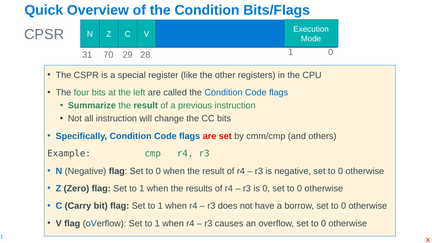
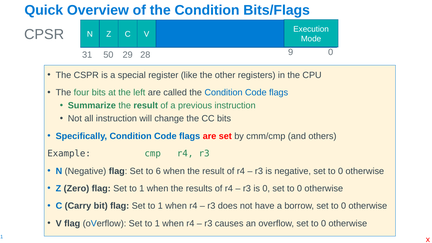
70: 70 -> 50 (108, 55)
28 1: 1 -> 9 (291, 52)
flag Set to 0: 0 -> 6 (158, 171)
